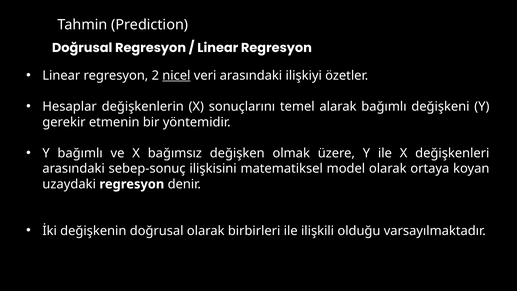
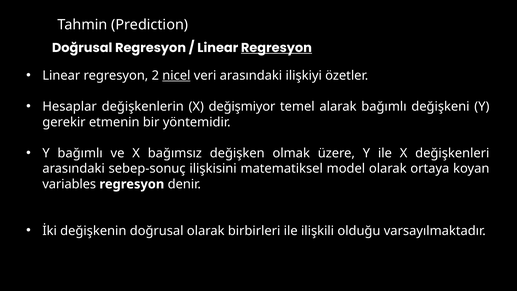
Regresyon underline: none -> present (276, 48)
sonuçlarını: sonuçlarını -> değişmiyor (242, 107)
uzaydaki: uzaydaki -> variables (69, 184)
